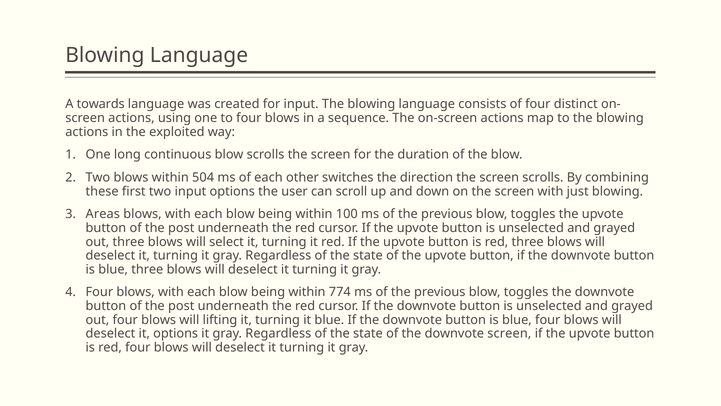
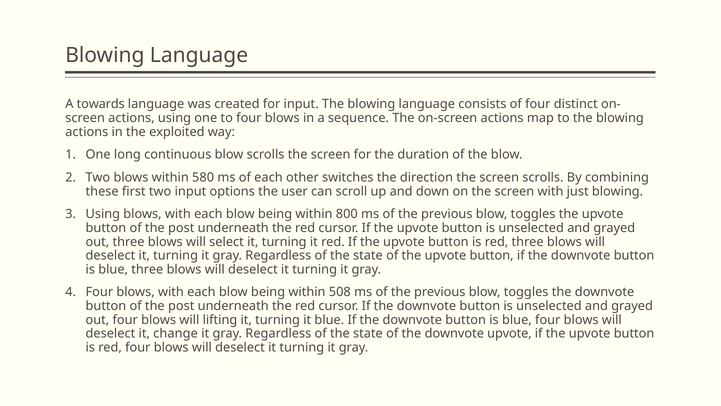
504: 504 -> 580 (203, 177)
Areas: Areas -> Using (103, 214)
100: 100 -> 800 (347, 214)
774: 774 -> 508 (340, 292)
it options: options -> change (176, 333)
downvote screen: screen -> upvote (509, 333)
